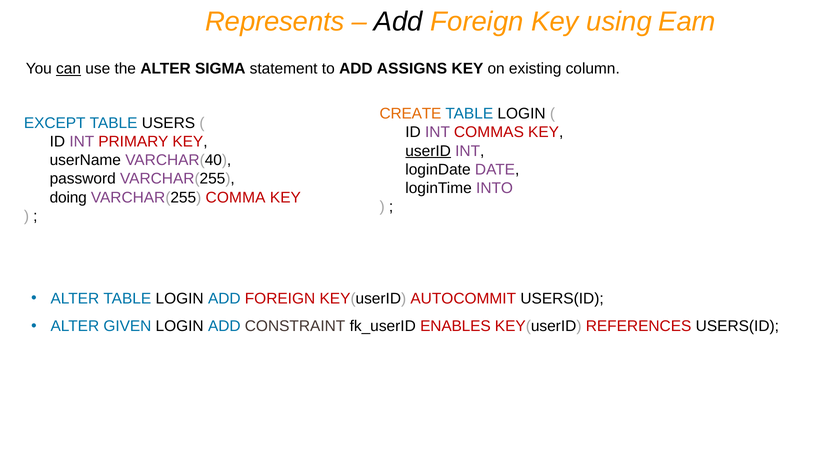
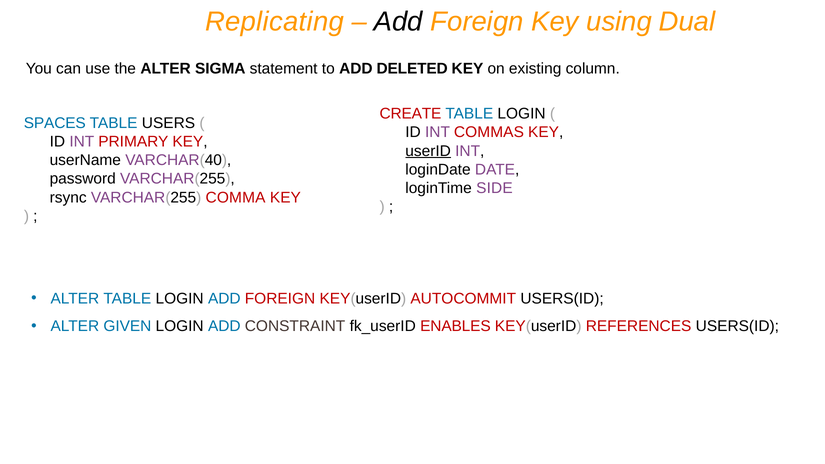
Represents: Represents -> Replicating (275, 21)
Earn: Earn -> Dual (687, 21)
can underline: present -> none (69, 69)
ASSIGNS: ASSIGNS -> DELETED (412, 69)
CREATE colour: orange -> red (410, 114)
EXCEPT: EXCEPT -> SPACES (55, 123)
INTO: INTO -> SIDE (494, 188)
doing: doing -> rsync (68, 197)
